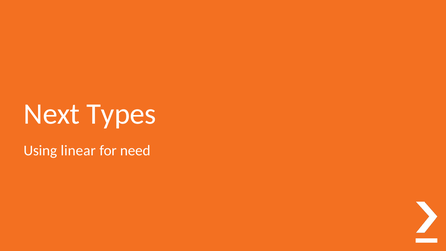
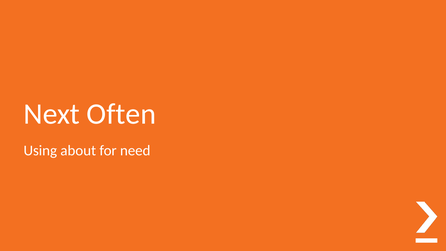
Types: Types -> Often (121, 114)
linear: linear -> about (78, 150)
